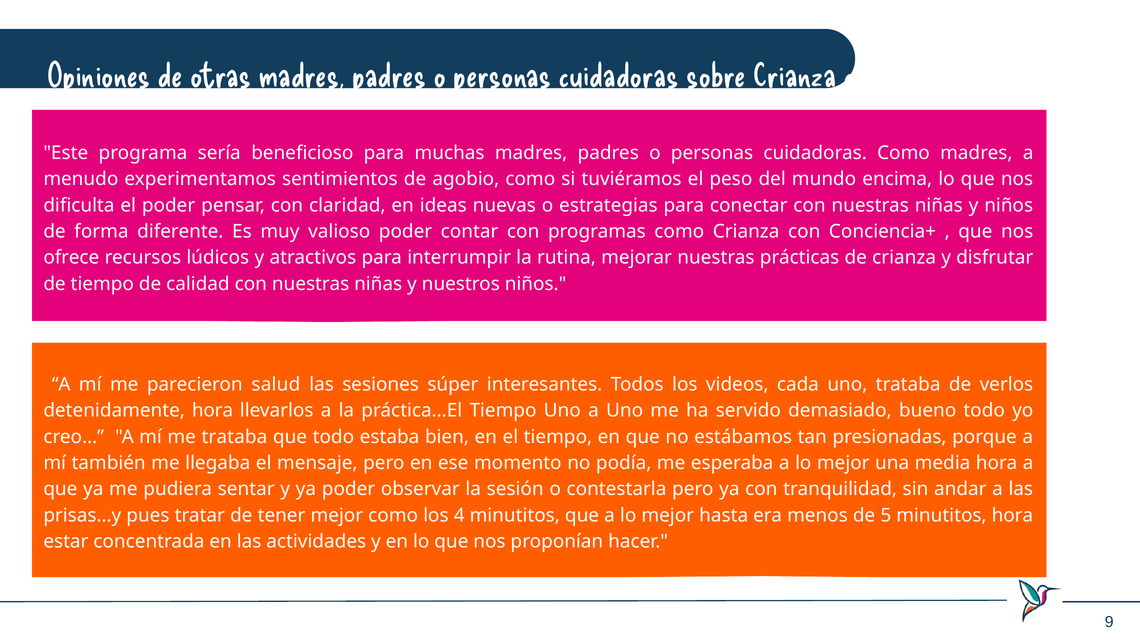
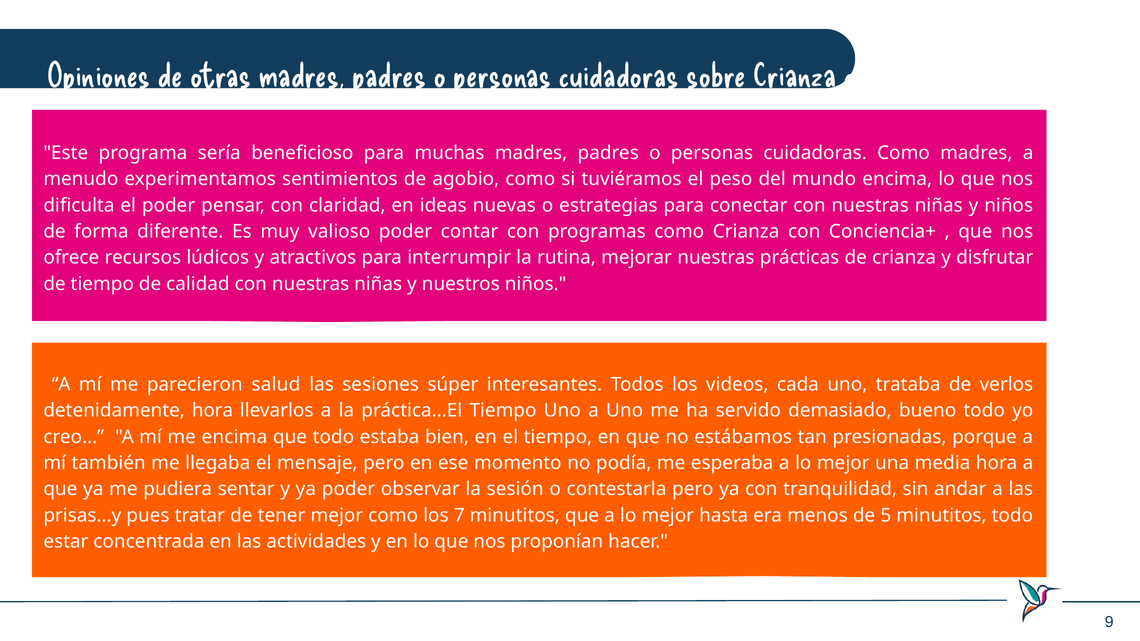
me trataba: trataba -> encima (234, 437)
4: 4 -> 7 (459, 516)
minutitos hora: hora -> todo (1012, 516)
